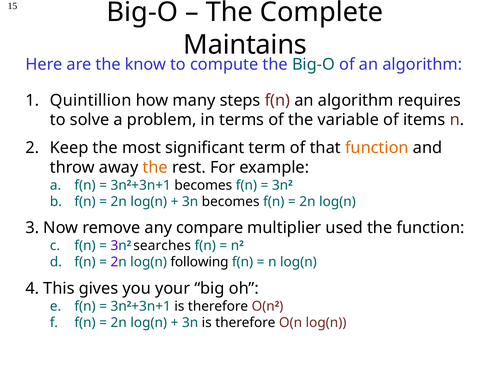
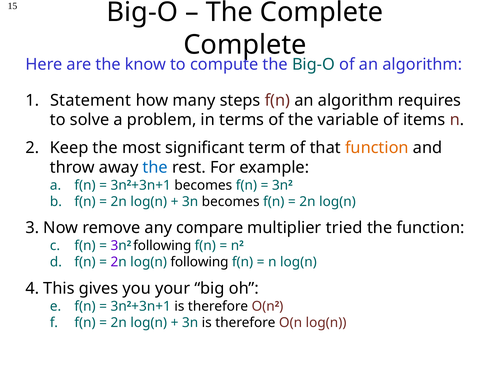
Maintains: Maintains -> Complete (245, 45)
Quintillion: Quintillion -> Statement (91, 100)
the colour: orange -> blue (155, 167)
used: used -> tried (344, 228)
3n2 searches: searches -> following (162, 245)
